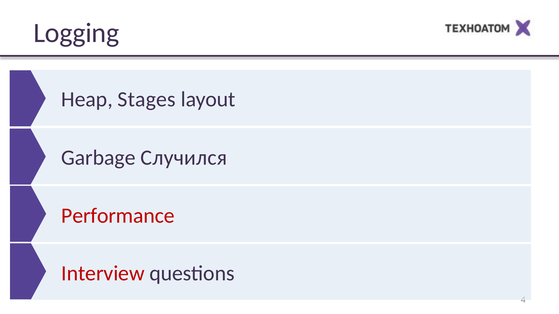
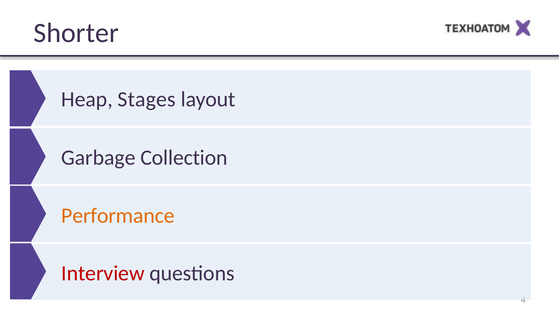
Logging: Logging -> Shorter (76, 33)
Случился: Случился -> Collection (184, 158)
Performance colour: red -> orange (118, 216)
